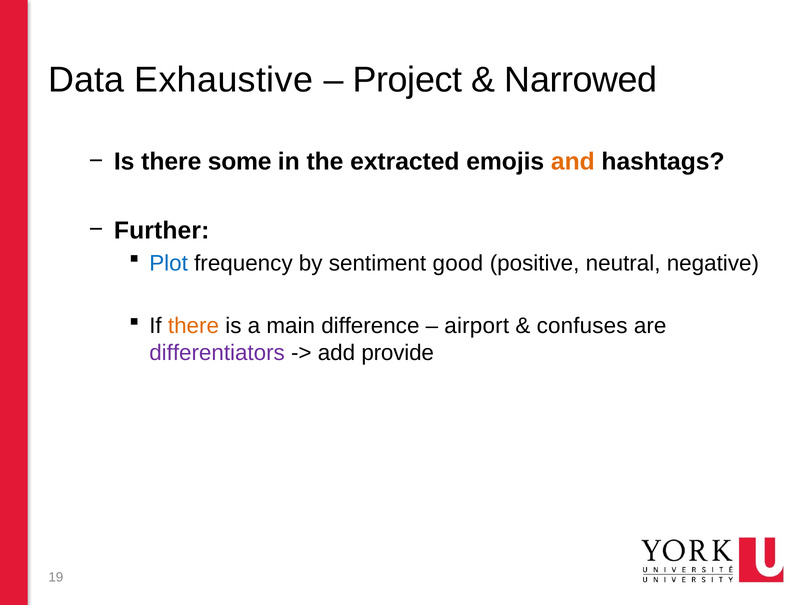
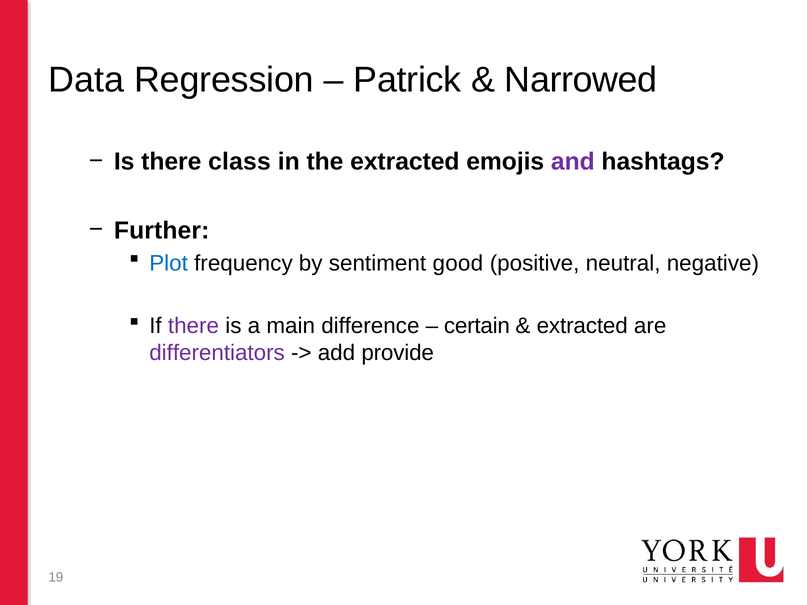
Exhaustive: Exhaustive -> Regression (224, 80)
Project: Project -> Patrick (407, 80)
some: some -> class (239, 162)
and colour: orange -> purple (573, 162)
there colour: orange -> purple (193, 326)
airport: airport -> certain (477, 326)
confuses: confuses -> extracted (582, 326)
